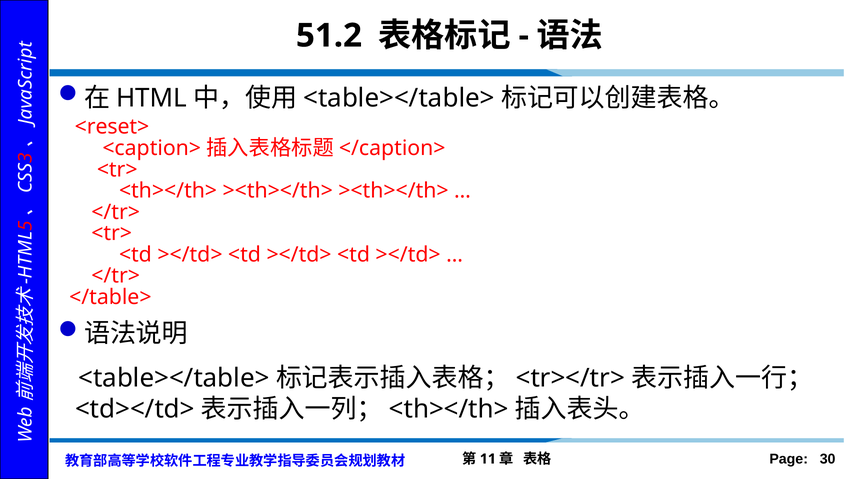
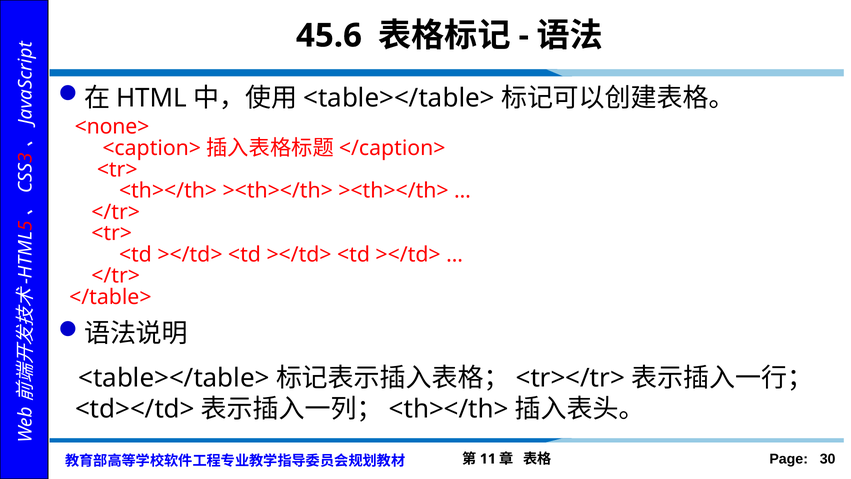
51.2: 51.2 -> 45.6 (329, 36)
<reset>: <reset> -> <none> (112, 127)
